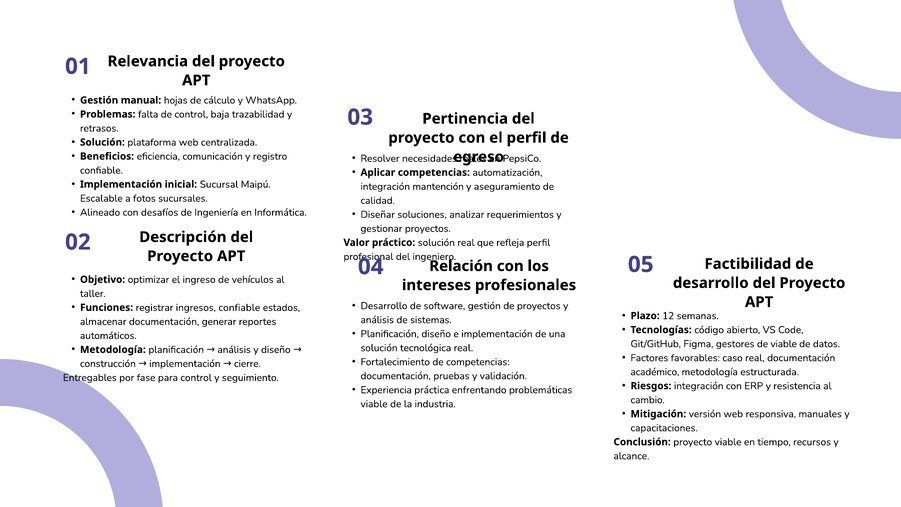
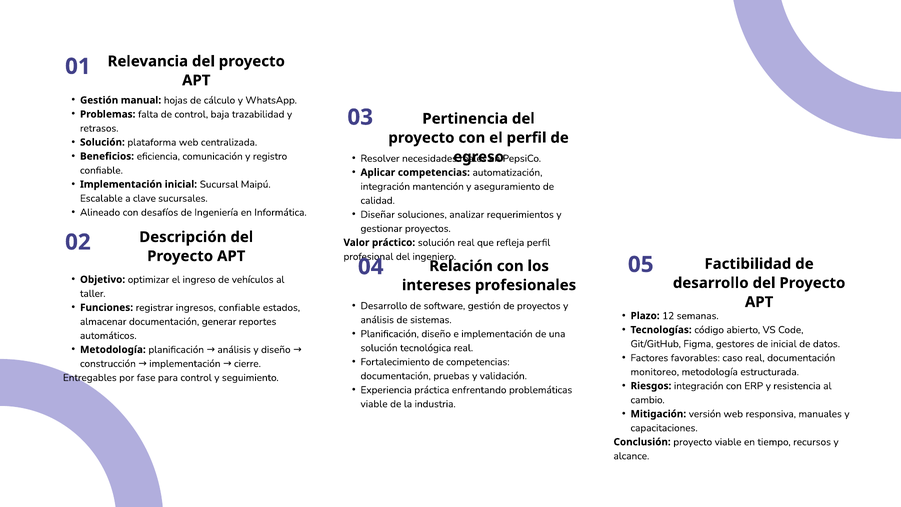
fotos: fotos -> clave (144, 198)
de viable: viable -> inicial (784, 344)
académico: académico -> monitoreo (655, 372)
